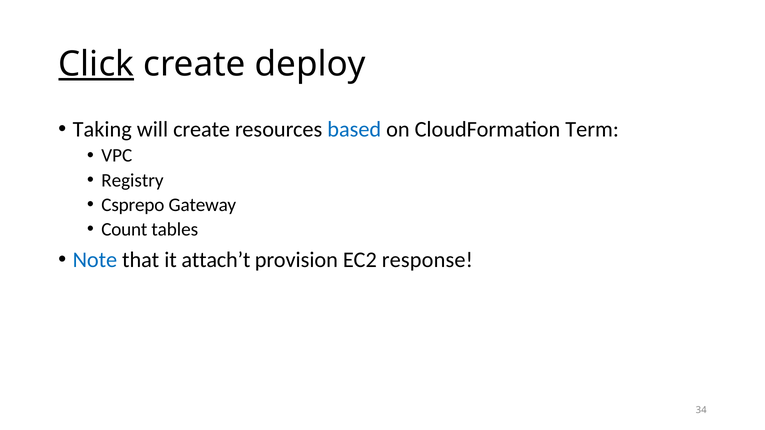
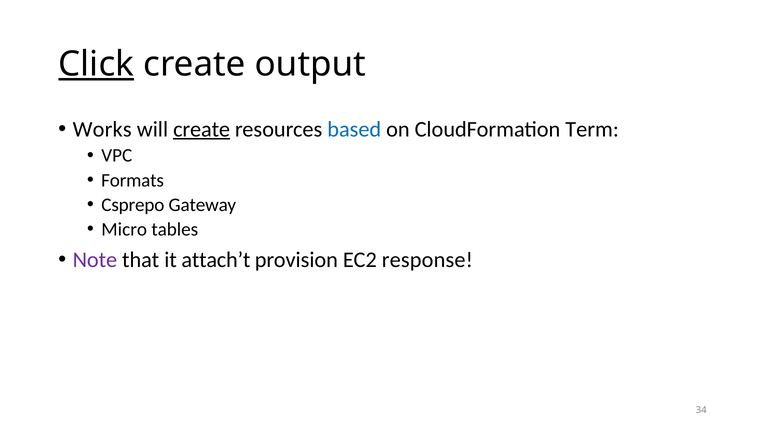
deploy: deploy -> output (310, 64)
Taking: Taking -> Works (102, 129)
create underline: none -> present (202, 129)
Registry: Registry -> Formats (133, 180)
Count: Count -> Micro (124, 230)
Note colour: blue -> purple (95, 260)
